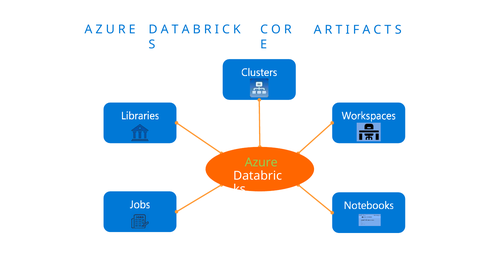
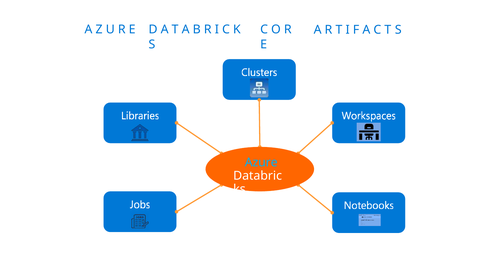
Azure colour: light green -> light blue (261, 163)
